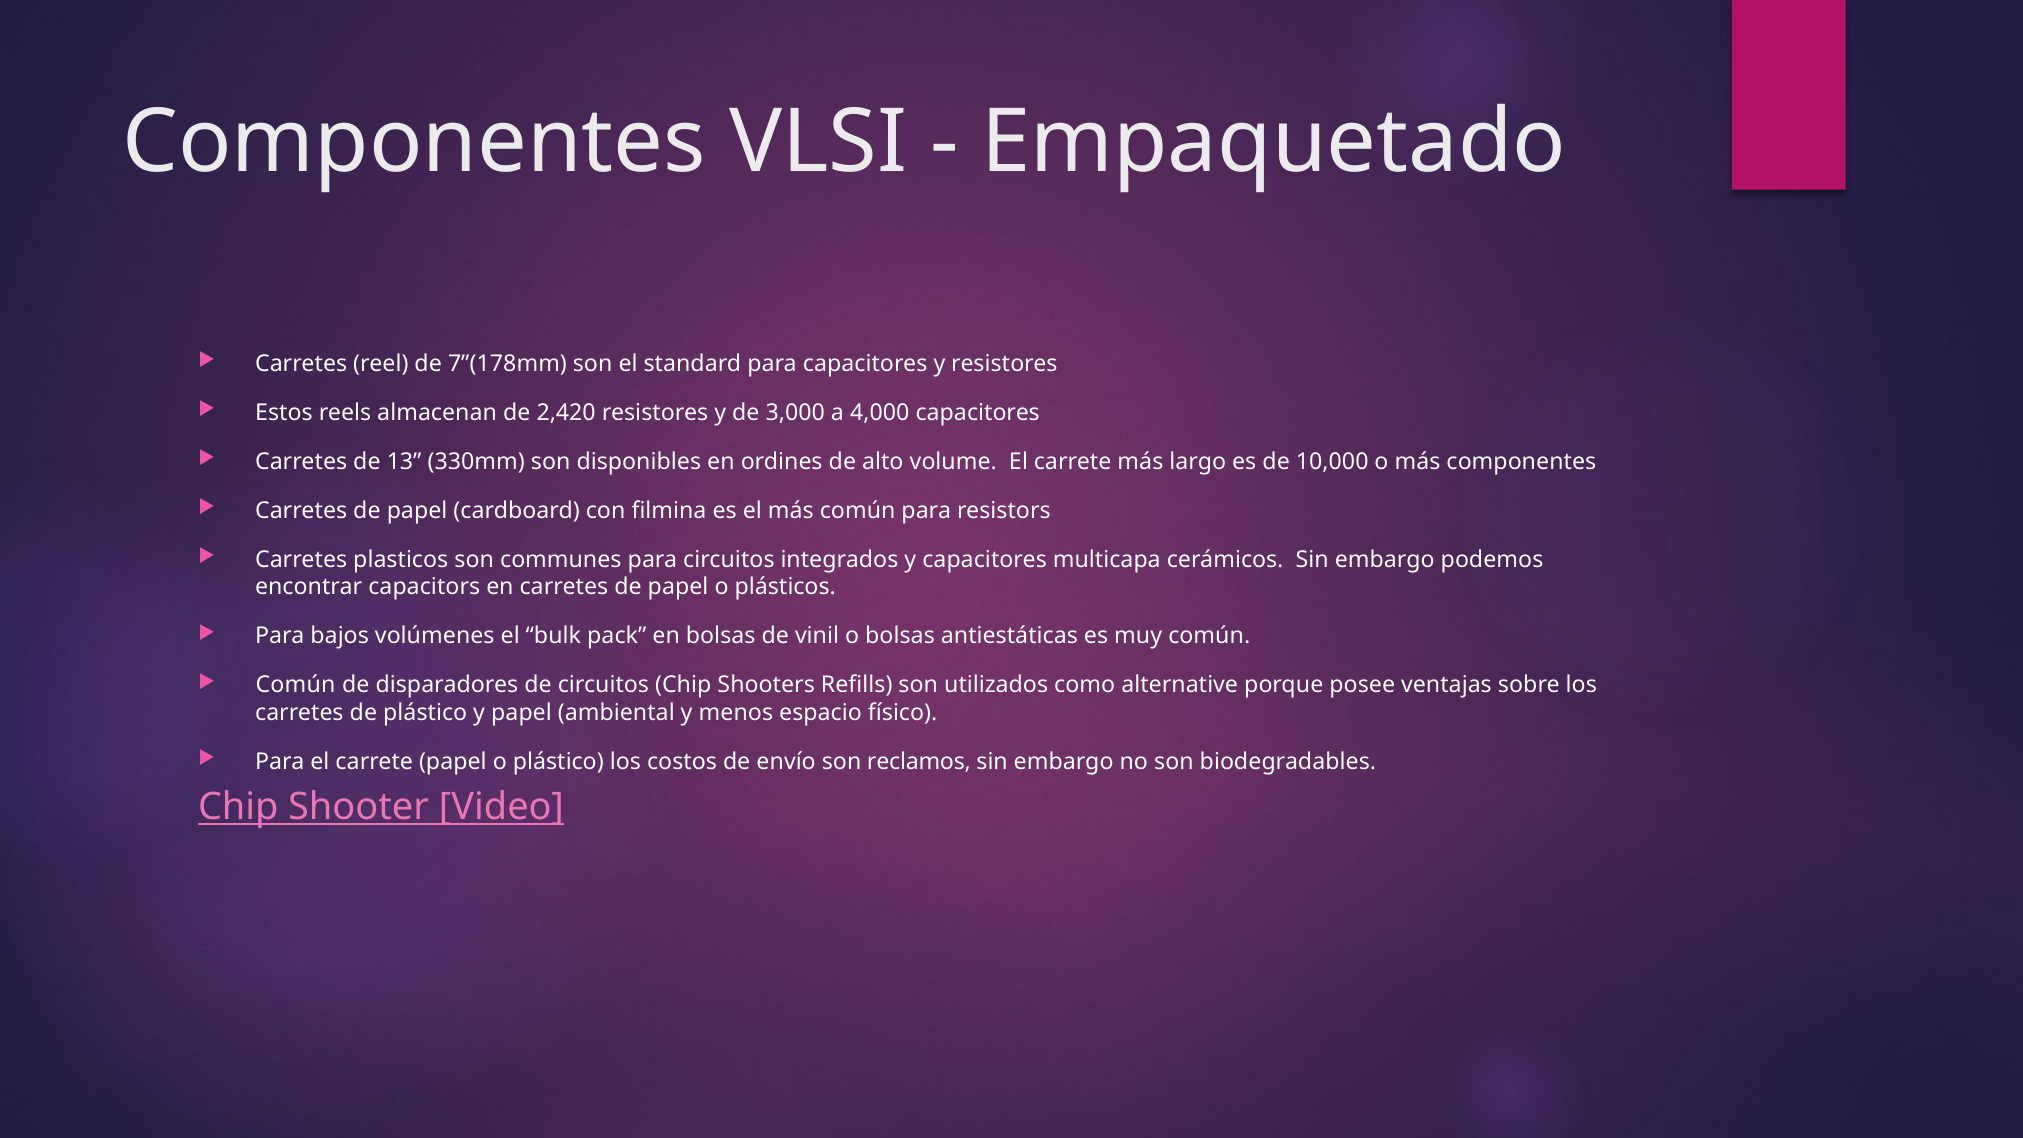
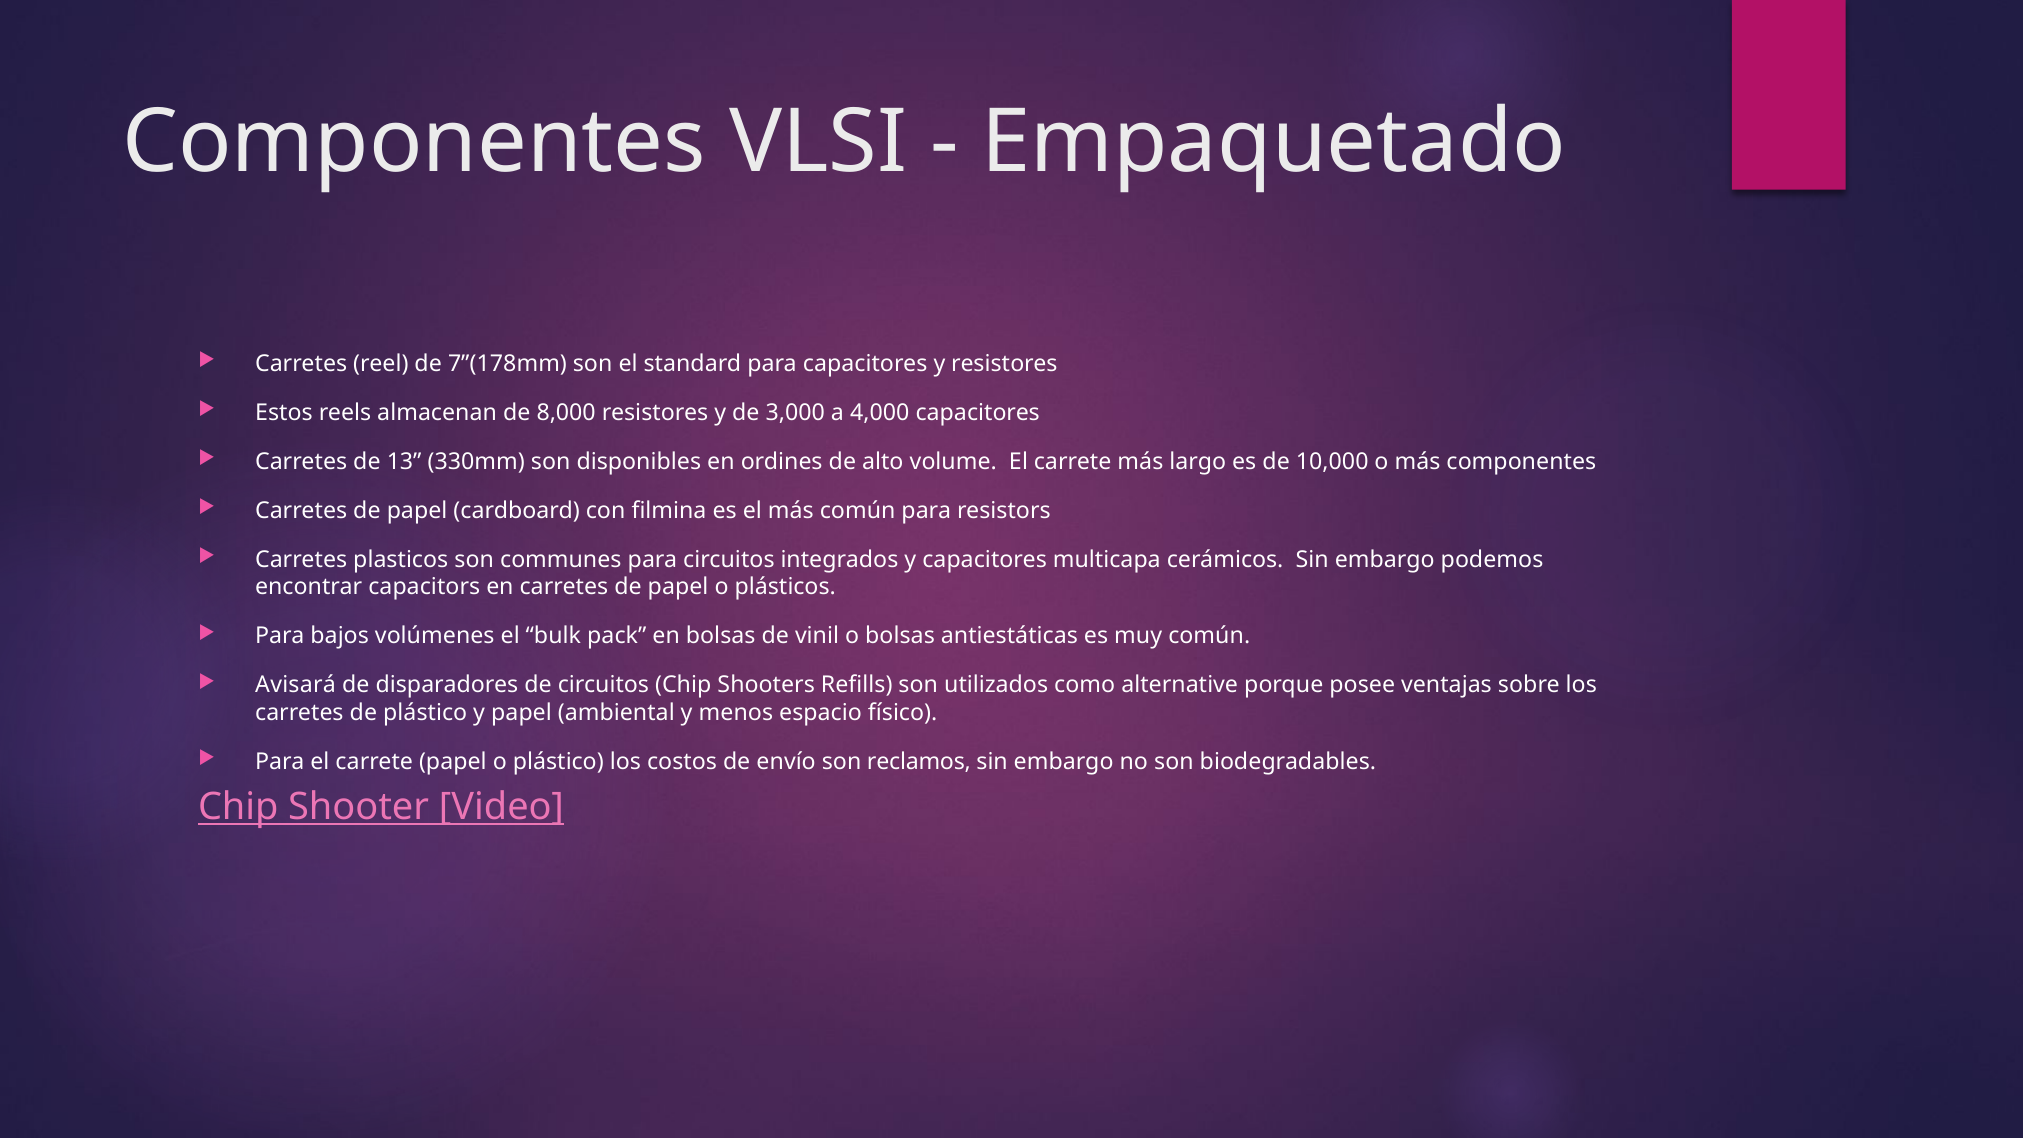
2,420: 2,420 -> 8,000 (566, 413)
Común: Común -> Avisará (296, 685)
